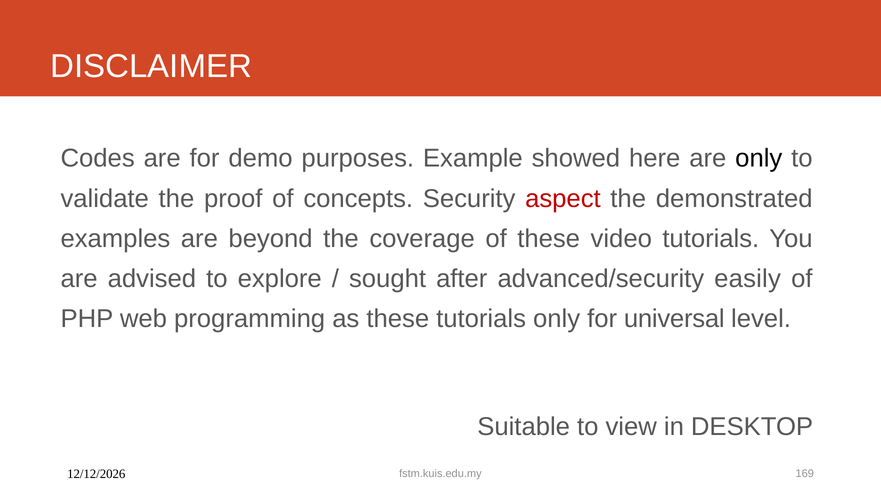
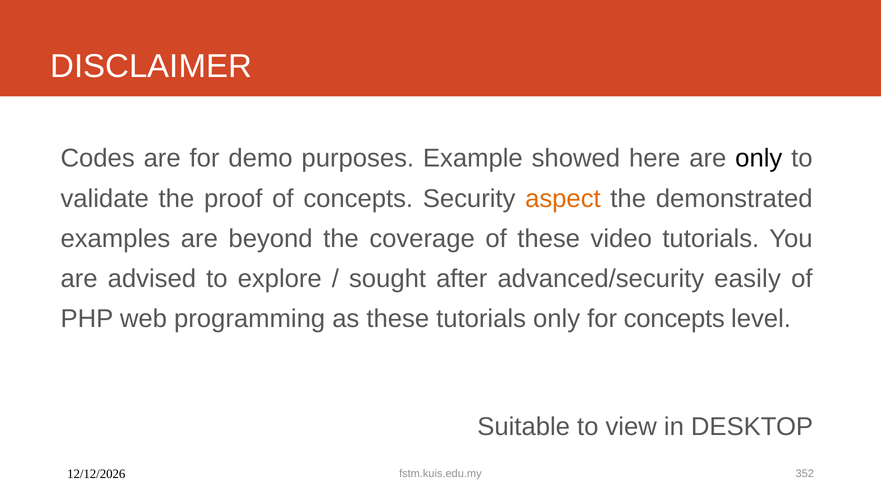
aspect colour: red -> orange (563, 198)
for universal: universal -> concepts (674, 319)
169: 169 -> 352 (805, 473)
